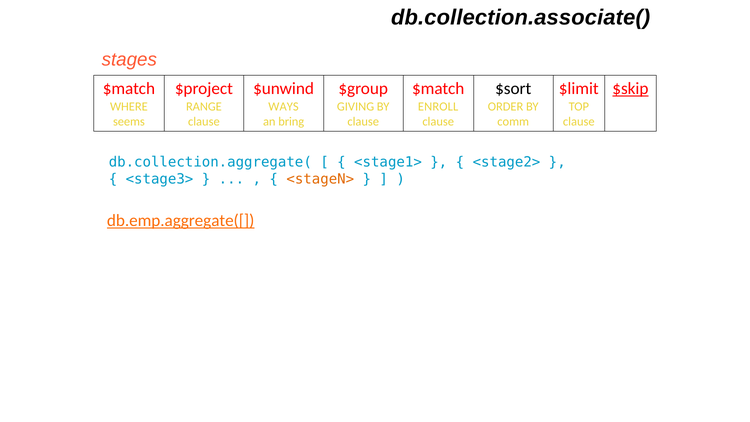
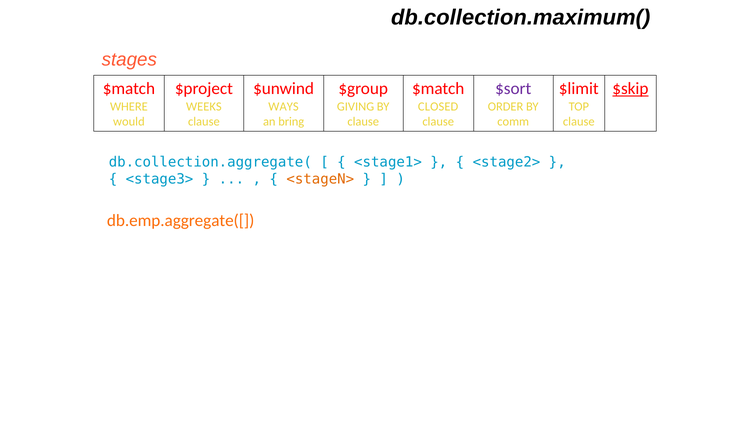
db.collection.associate(: db.collection.associate( -> db.collection.maximum( (521, 17)
$sort colour: black -> purple (513, 88)
RANGE: RANGE -> WEEKS (204, 107)
ENROLL: ENROLL -> CLOSED (438, 107)
seems: seems -> would (129, 122)
db.emp.aggregate([ underline: present -> none (181, 220)
